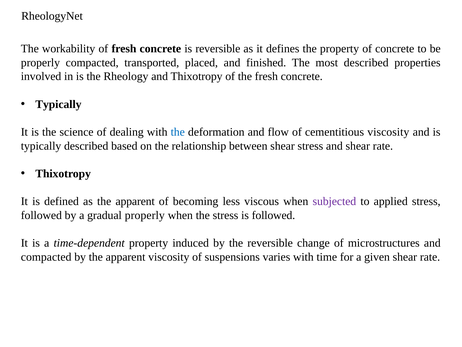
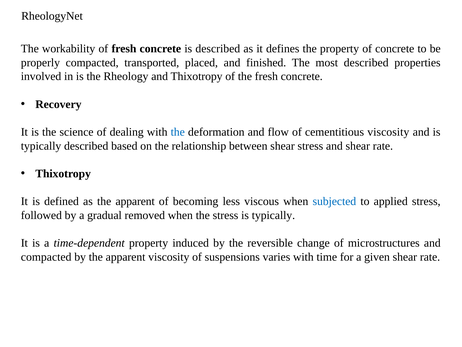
is reversible: reversible -> described (218, 49)
Typically: Typically -> Recovery (58, 104)
subjected colour: purple -> blue (334, 201)
gradual properly: properly -> removed (145, 215)
stress is followed: followed -> typically (273, 215)
